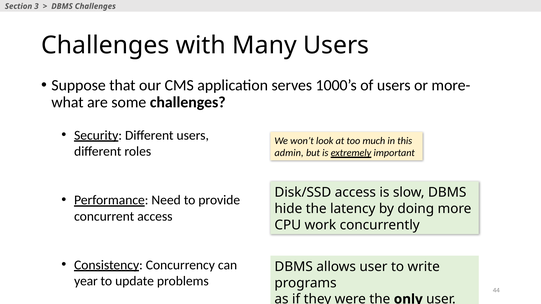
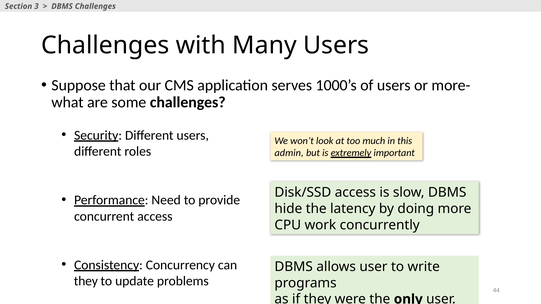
year: year -> they (86, 281)
